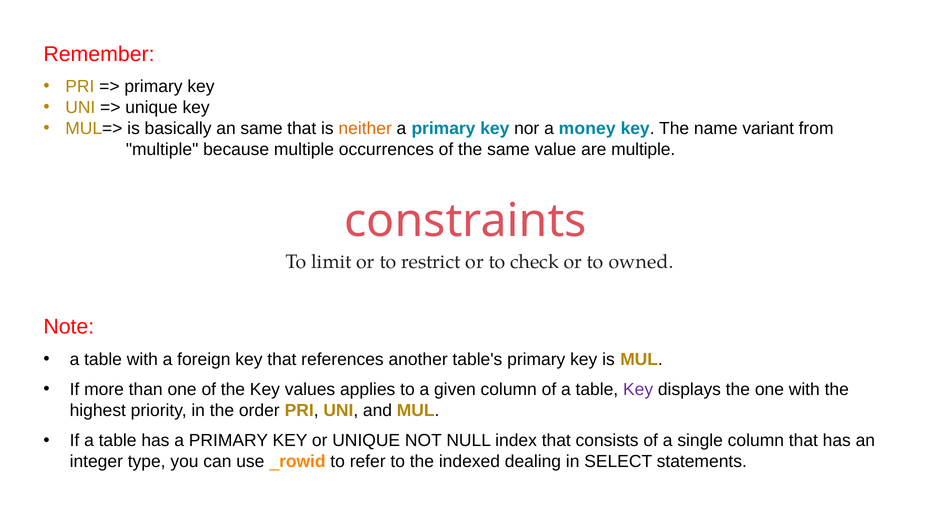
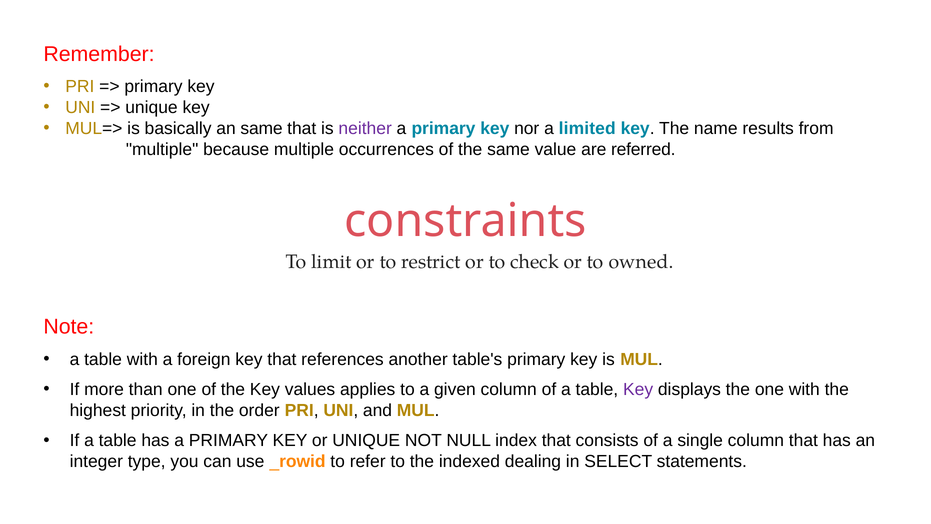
neither colour: orange -> purple (365, 128)
money: money -> limited (587, 128)
variant: variant -> results (768, 128)
are multiple: multiple -> referred (643, 149)
